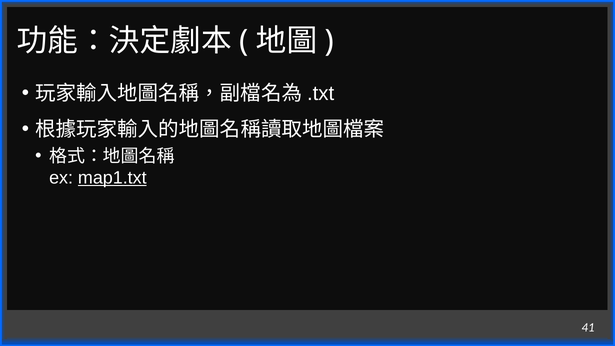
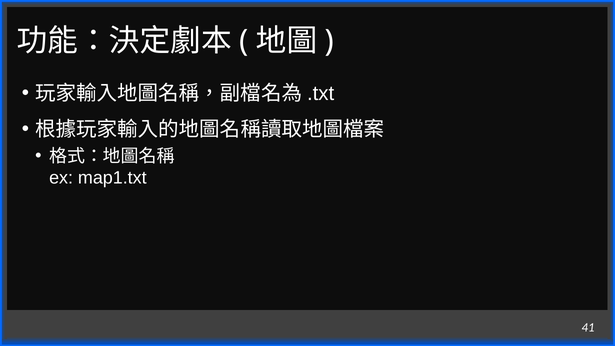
map1.txt underline: present -> none (112, 178)
